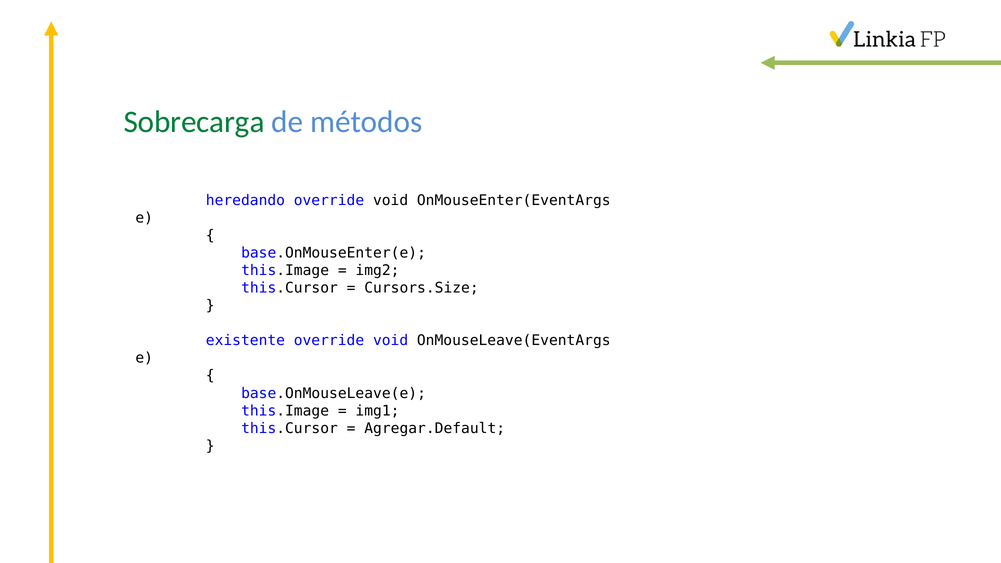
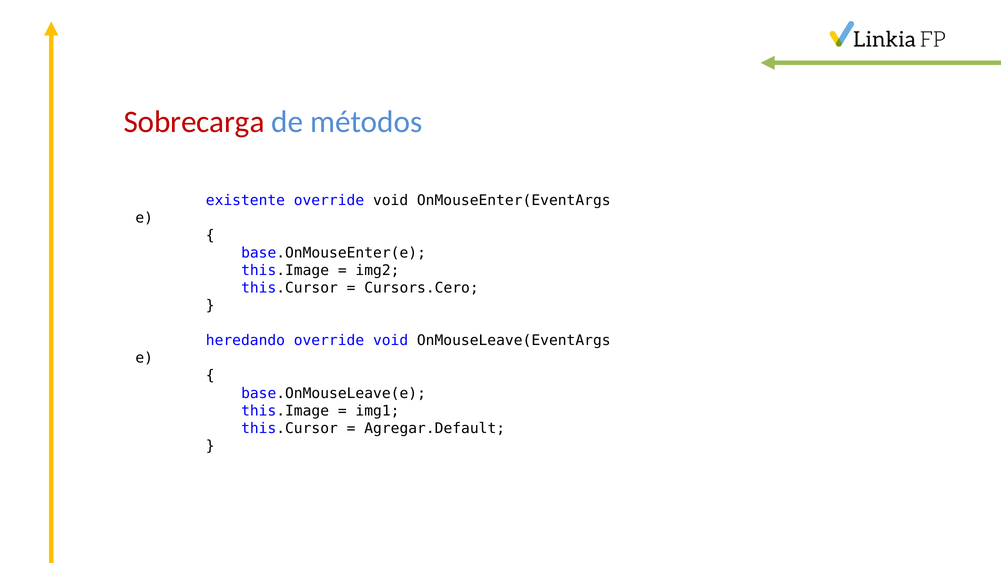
Sobrecarga colour: green -> red (194, 122)
heredando: heredando -> existente (245, 200)
Cursors.Size: Cursors.Size -> Cursors.Cero (422, 288)
existente: existente -> heredando (245, 341)
